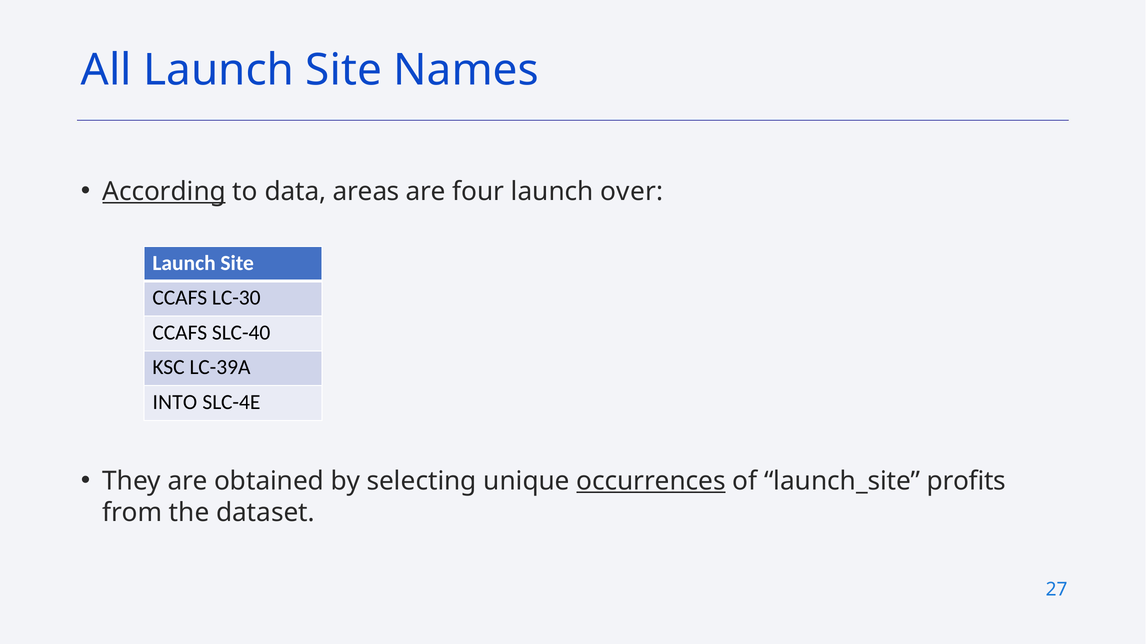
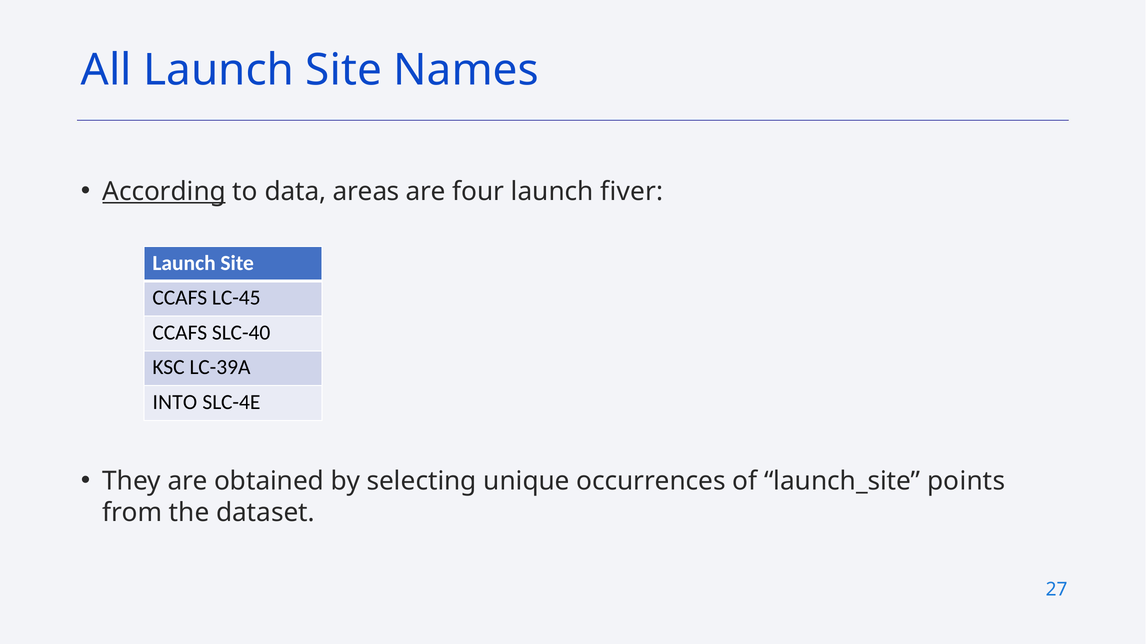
over: over -> fiver (632, 192)
LC-30: LC-30 -> LC-45 (236, 298)
occurrences underline: present -> none (651, 481)
profits: profits -> points (966, 481)
